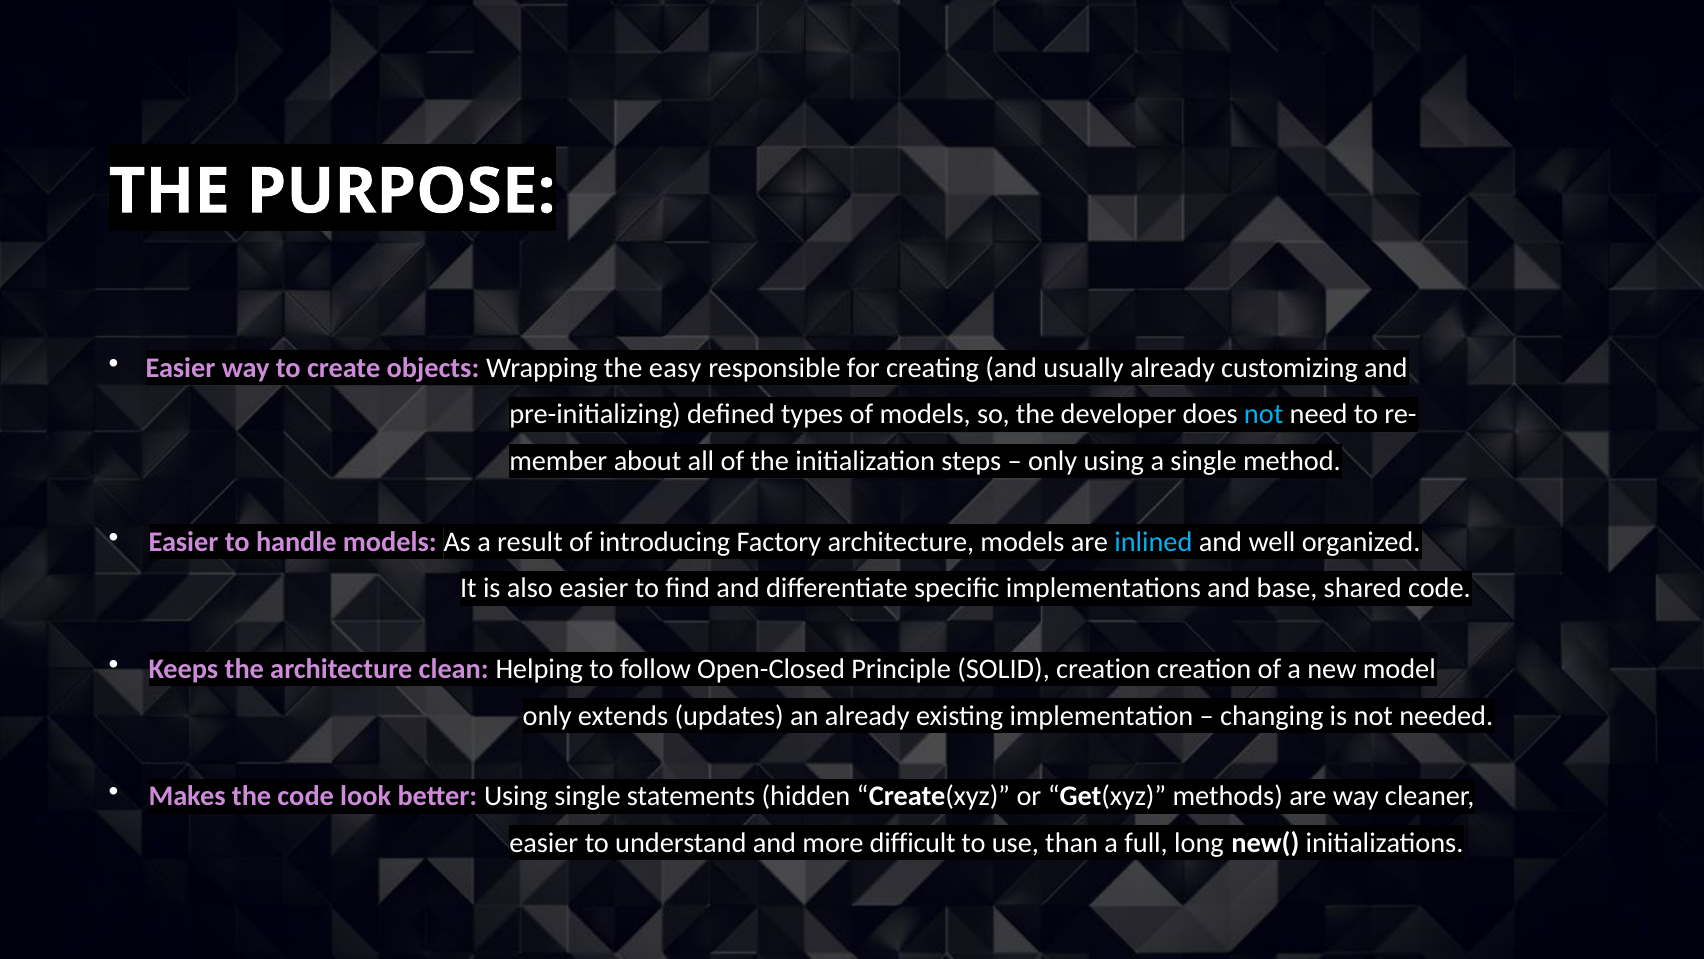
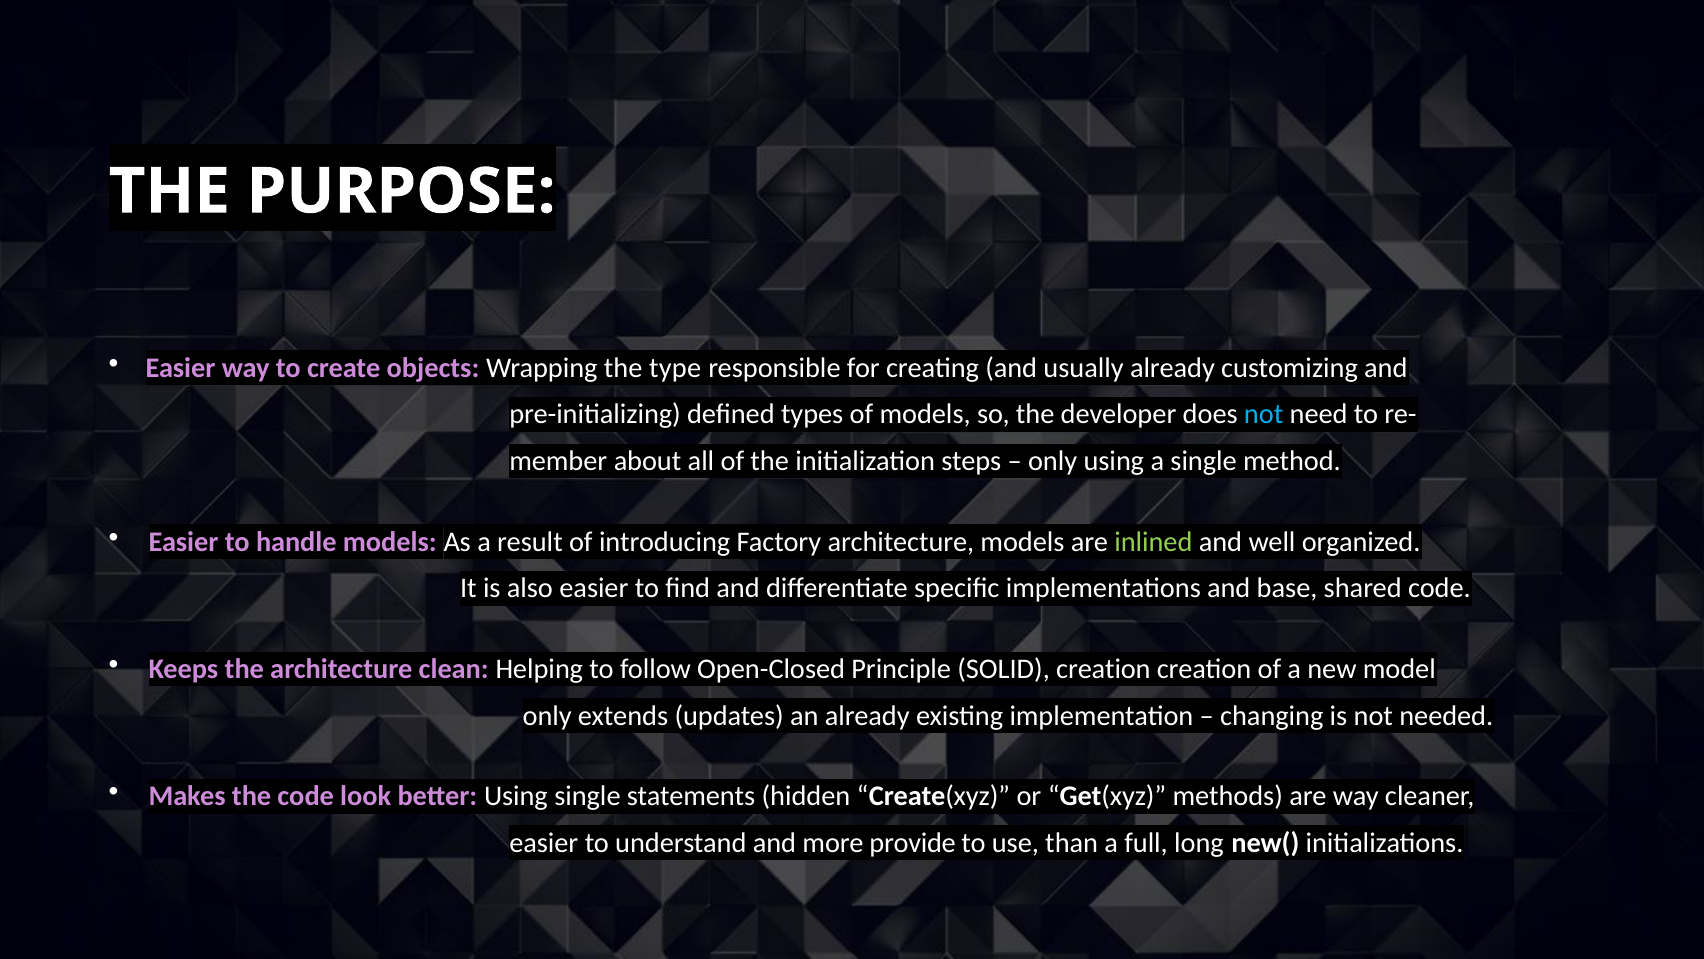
easy: easy -> type (675, 368)
inlined colour: light blue -> light green (1153, 542)
difficult: difficult -> provide (913, 843)
